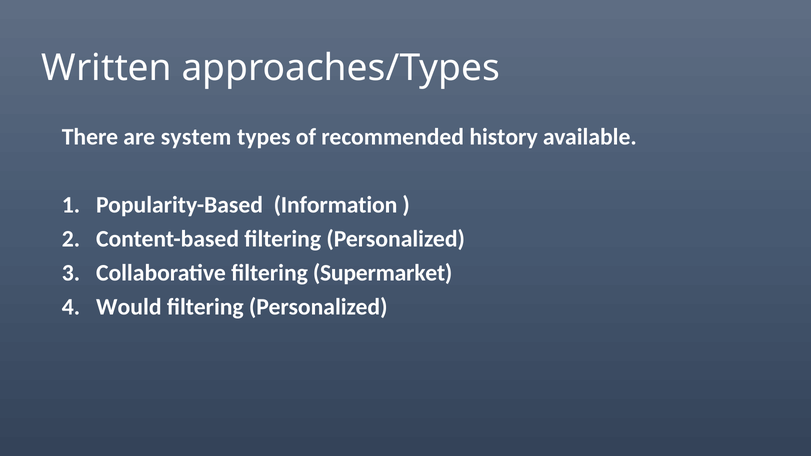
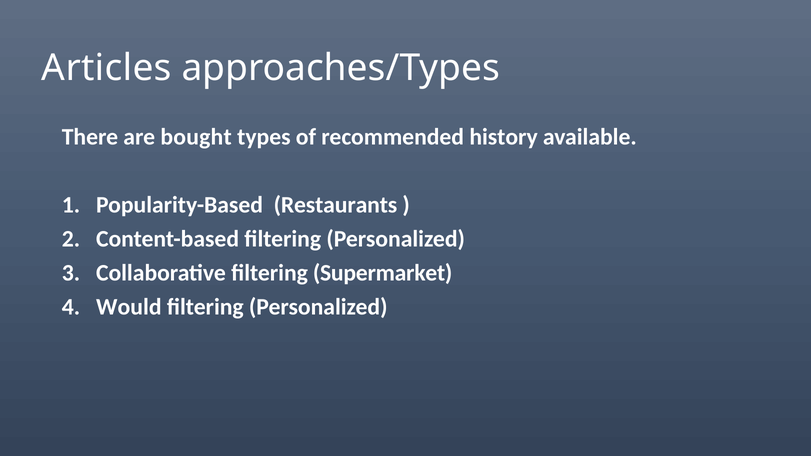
Written: Written -> Articles (107, 68)
system: system -> bought (196, 137)
Information: Information -> Restaurants (335, 205)
